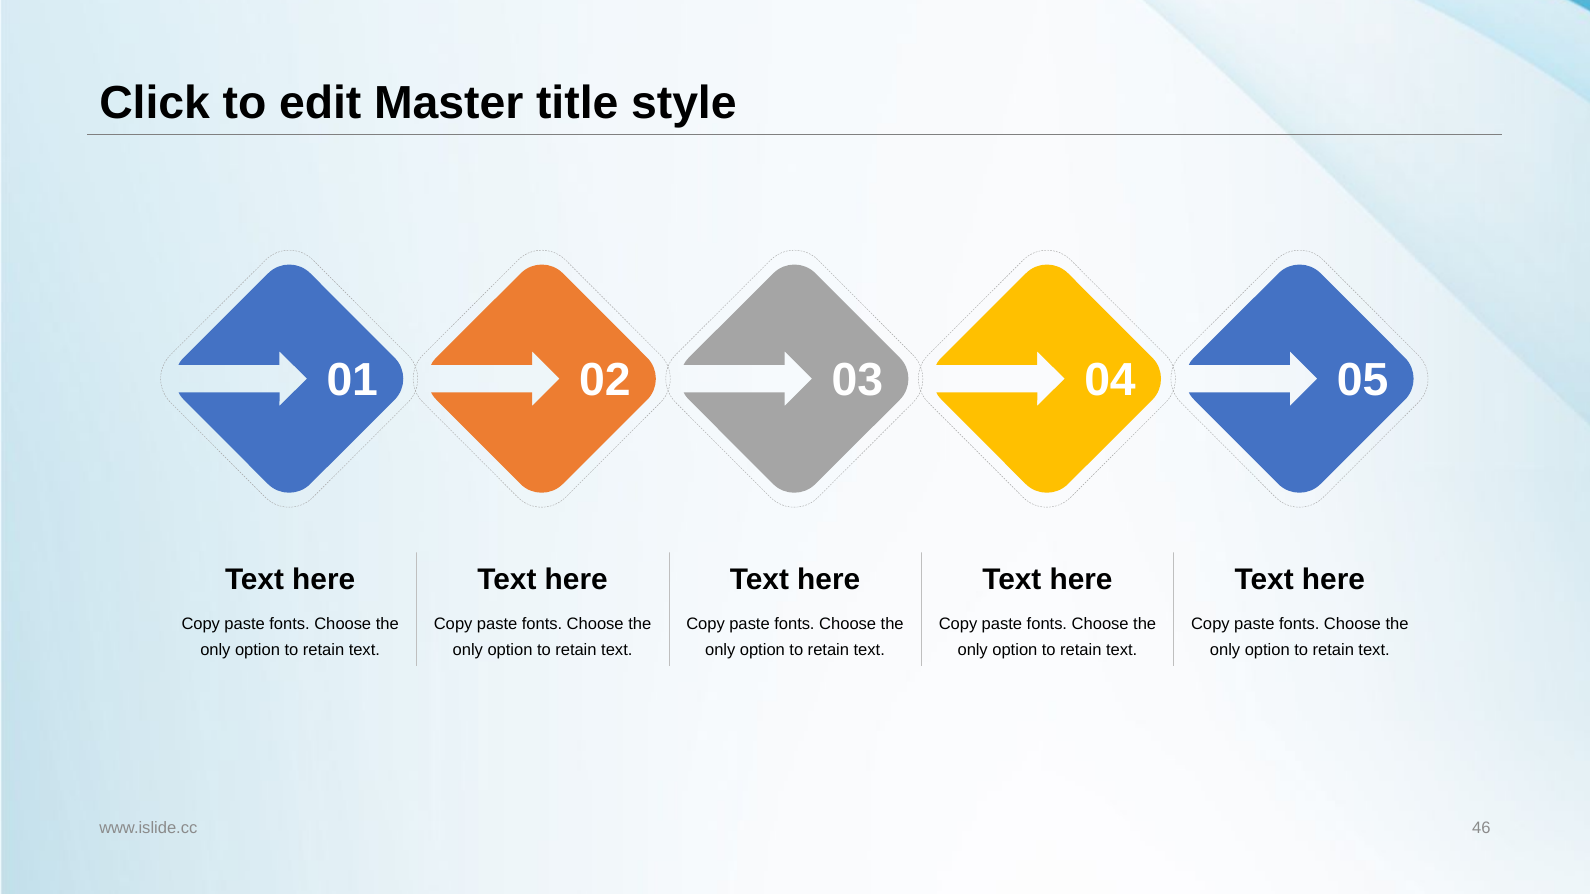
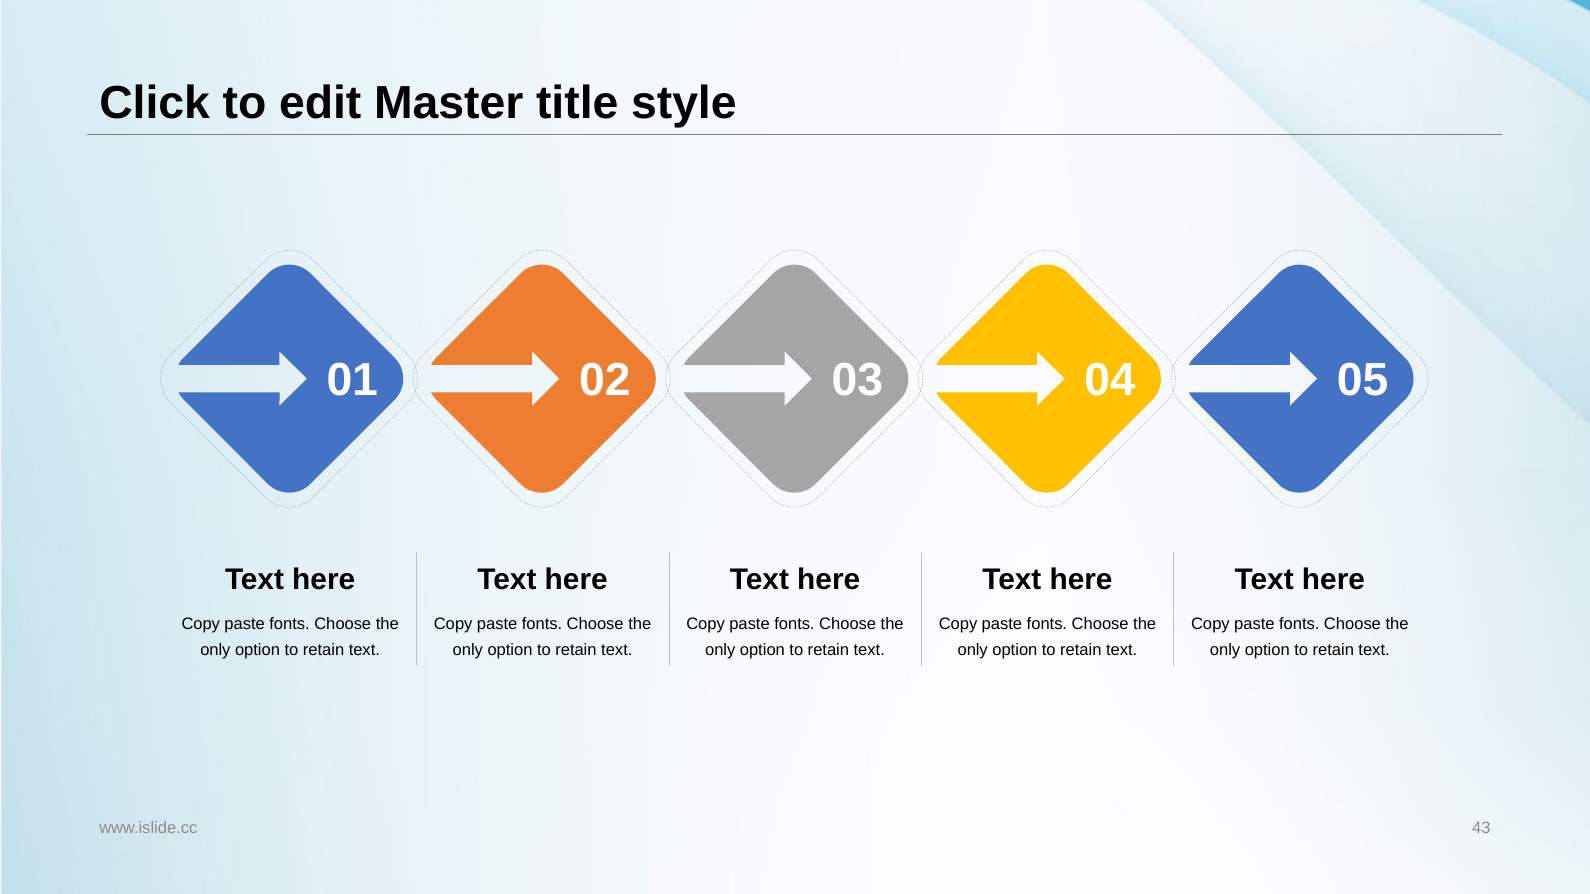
46: 46 -> 43 (1481, 828)
